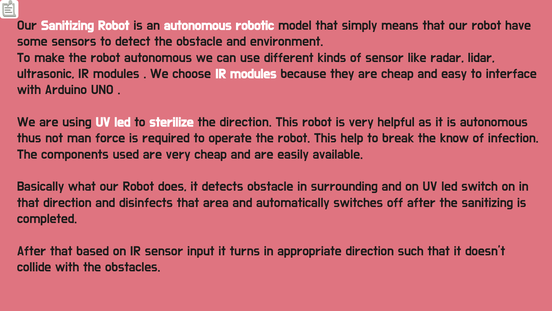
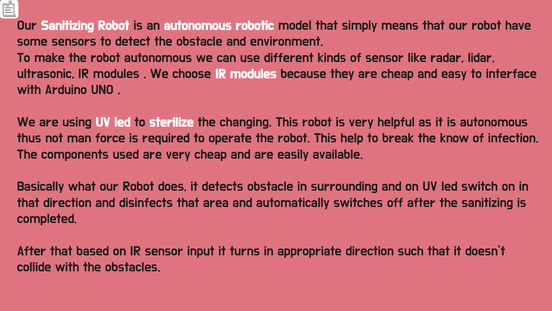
the direction: direction -> changing (246, 122)
